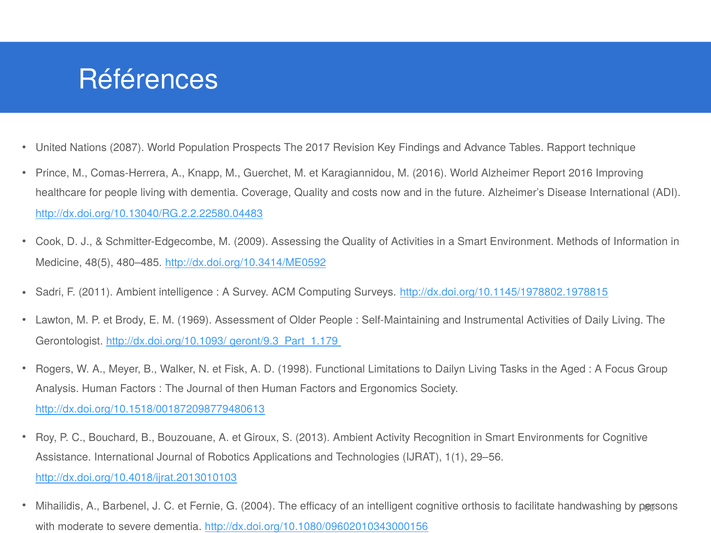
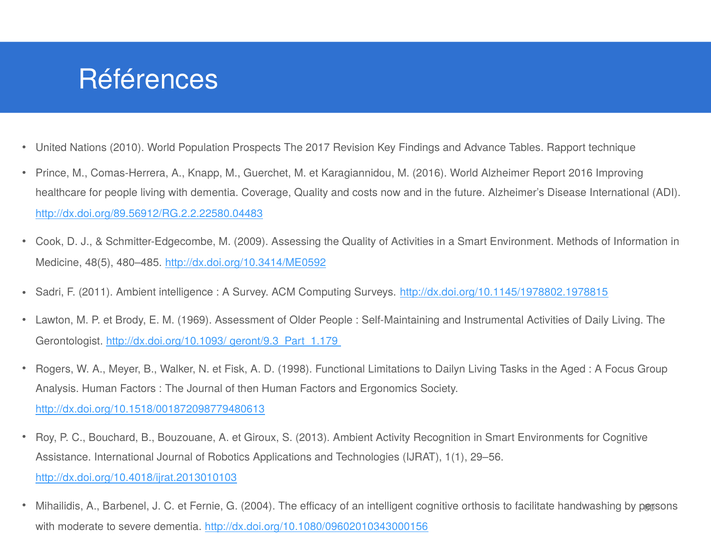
2087: 2087 -> 2010 (127, 148)
http://dx.doi.org/10.13040/RG.2.2.22580.04483: http://dx.doi.org/10.13040/RG.2.2.22580.04483 -> http://dx.doi.org/89.56912/RG.2.2.22580.04483 (149, 214)
